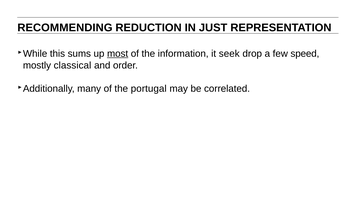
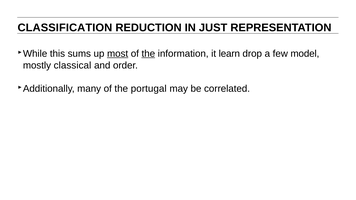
RECOMMENDING: RECOMMENDING -> CLASSIFICATION (65, 28)
the underline: none -> present (148, 54)
seek: seek -> learn (229, 54)
speed: speed -> model (305, 54)
